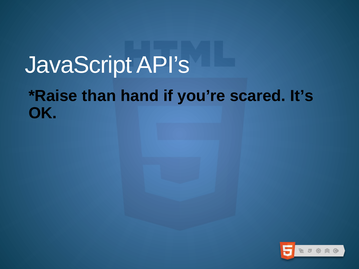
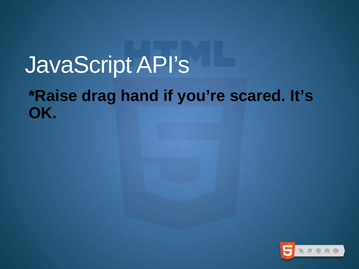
than: than -> drag (99, 96)
